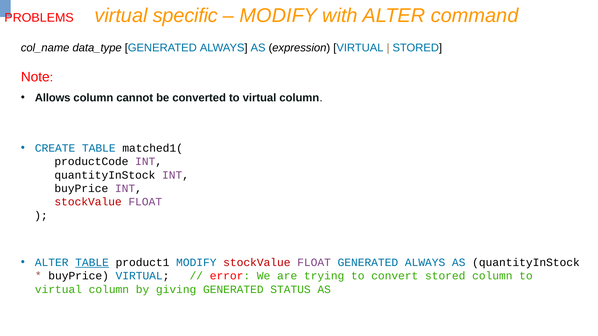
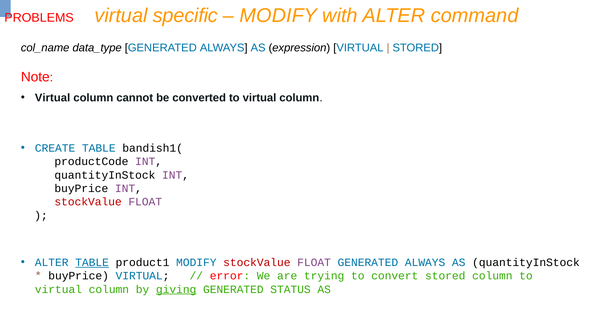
Allows: Allows -> Virtual (53, 98)
matched1(: matched1( -> bandish1( (153, 148)
giving underline: none -> present (176, 290)
